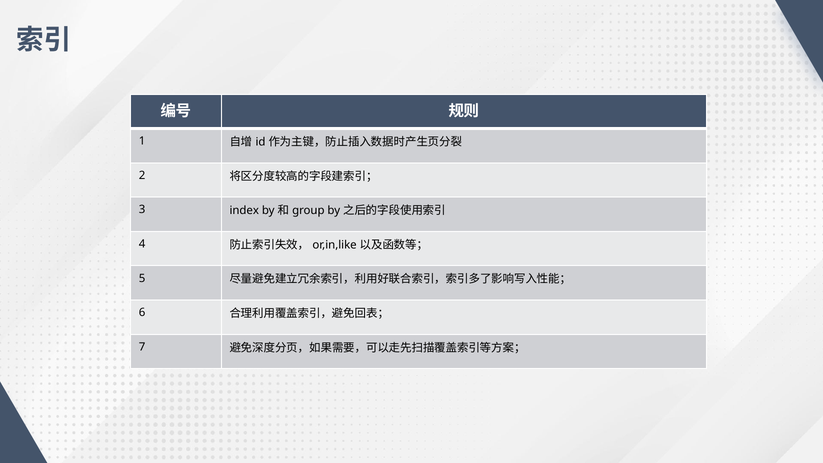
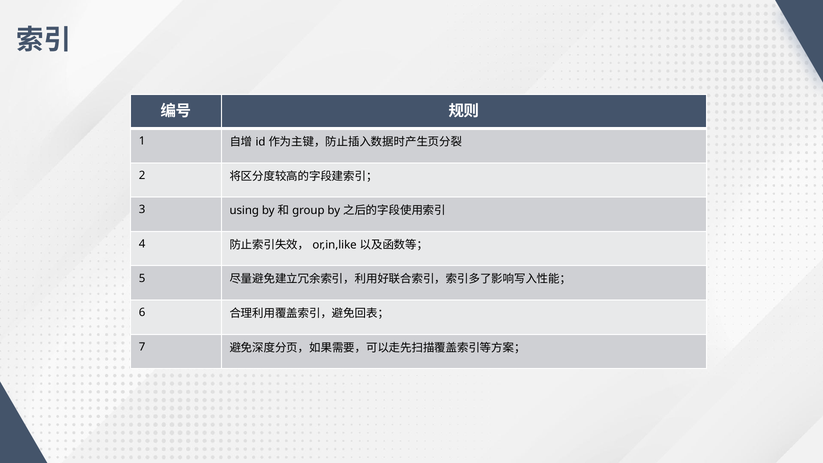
index: index -> using (244, 211)
